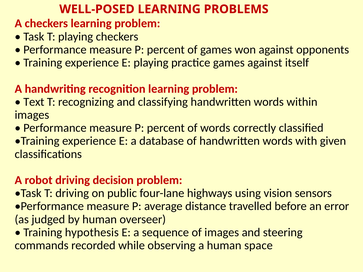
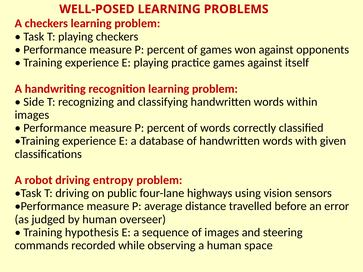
Text: Text -> Side (34, 102)
decision: decision -> entropy (113, 180)
